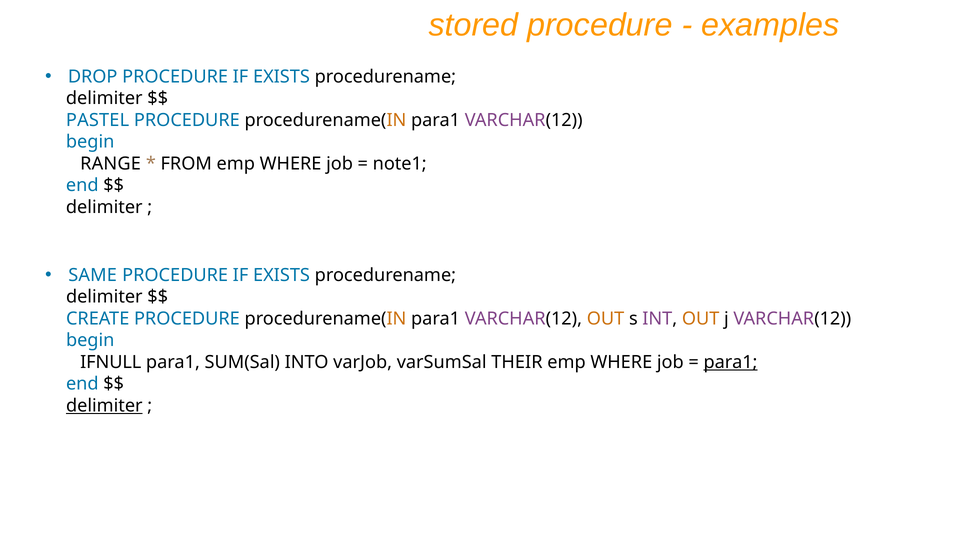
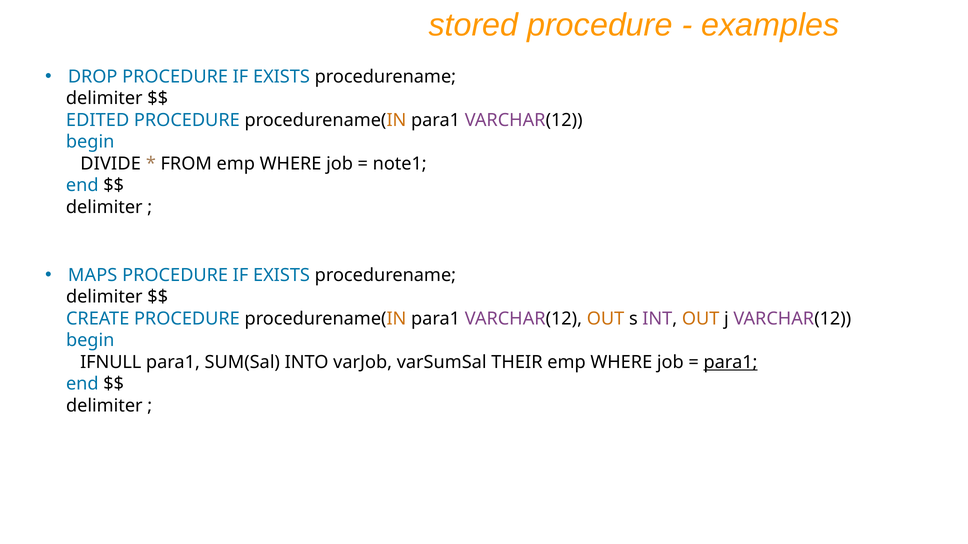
PASTEL: PASTEL -> EDITED (98, 120)
RANGE: RANGE -> DIVIDE (111, 164)
SAME: SAME -> MAPS (93, 275)
delimiter underline: present -> none (104, 406)
